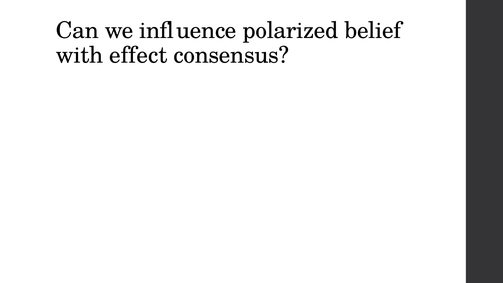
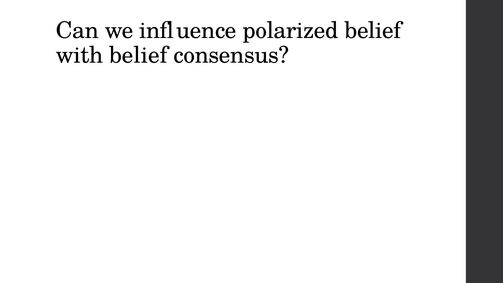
with effect: effect -> belief (138, 55)
